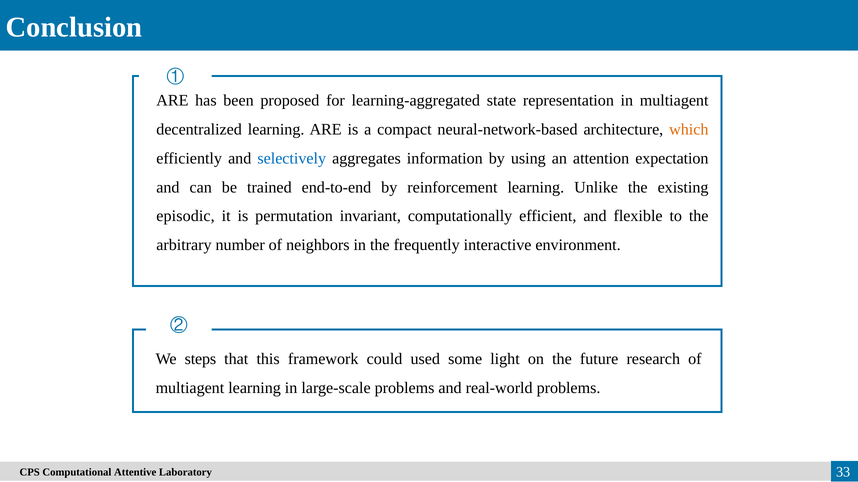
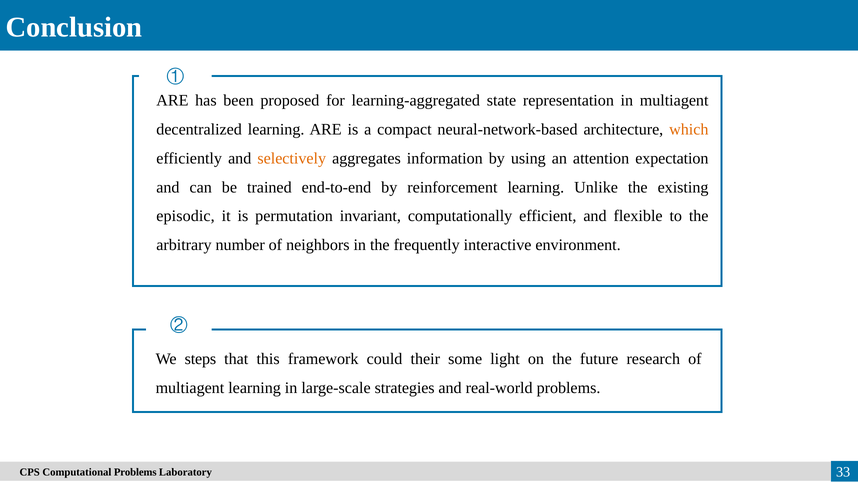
selectively colour: blue -> orange (292, 159)
used: used -> their (425, 359)
large-scale problems: problems -> strategies (405, 388)
Computational Attentive: Attentive -> Problems (135, 473)
